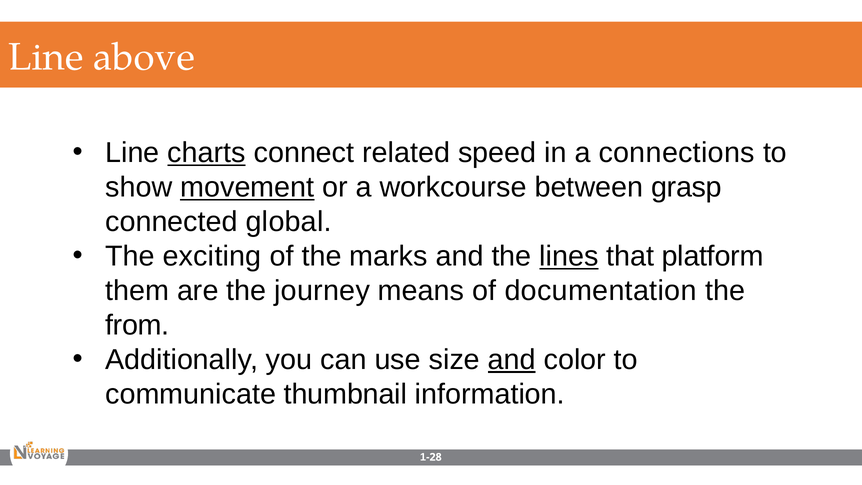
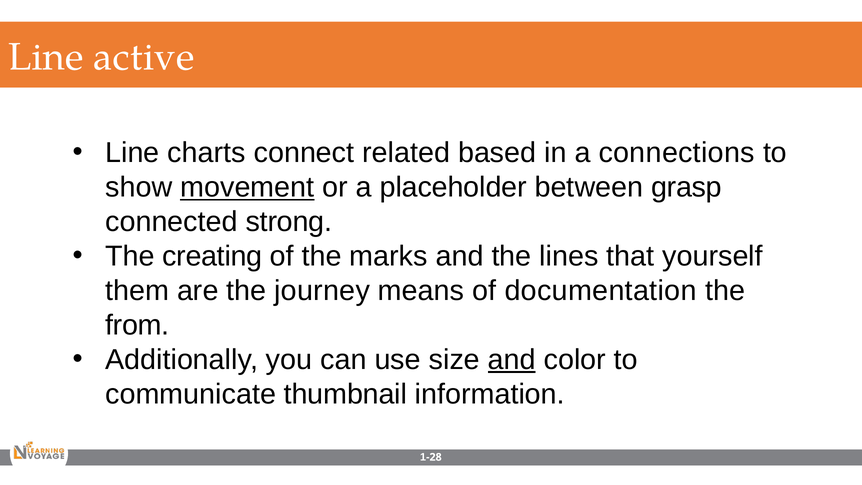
above: above -> active (144, 57)
charts underline: present -> none (207, 153)
speed: speed -> based (497, 153)
workcourse: workcourse -> placeholder (453, 187)
global: global -> strong (289, 222)
exciting: exciting -> creating (212, 256)
lines underline: present -> none (569, 256)
platform: platform -> yourself (713, 256)
